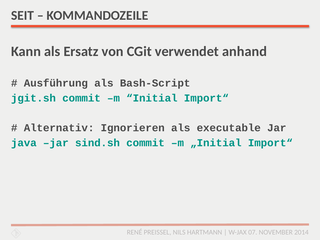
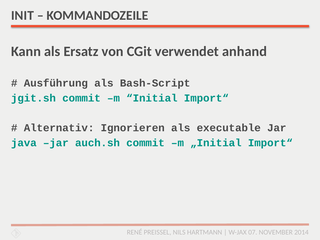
SEIT: SEIT -> INIT (22, 15)
sind.sh: sind.sh -> auch.sh (97, 143)
